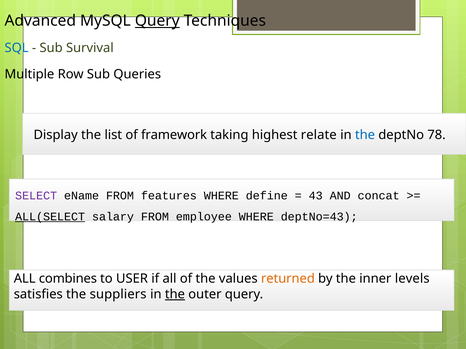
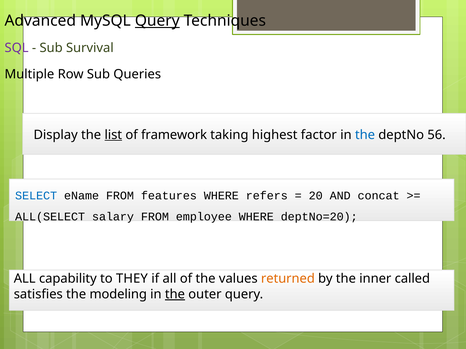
SQL colour: blue -> purple (17, 48)
list underline: none -> present (113, 135)
relate: relate -> factor (319, 135)
78: 78 -> 56 (437, 135)
SELECT colour: purple -> blue (36, 196)
define: define -> refers (267, 196)
43: 43 -> 20 (316, 196)
ALL(SELECT underline: present -> none (50, 217)
deptNo=43: deptNo=43 -> deptNo=20 (319, 217)
combines: combines -> capability (68, 279)
USER: USER -> THEY (132, 279)
levels: levels -> called (412, 279)
suppliers: suppliers -> modeling (118, 295)
